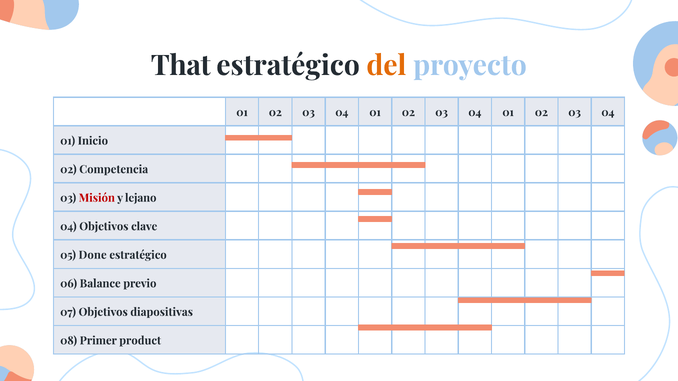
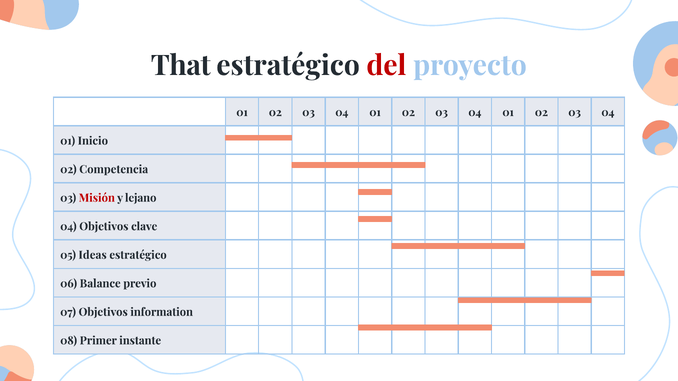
del colour: orange -> red (386, 66)
Done: Done -> Ideas (93, 255)
diapositivas: diapositivas -> information (162, 312)
product: product -> instante (140, 341)
